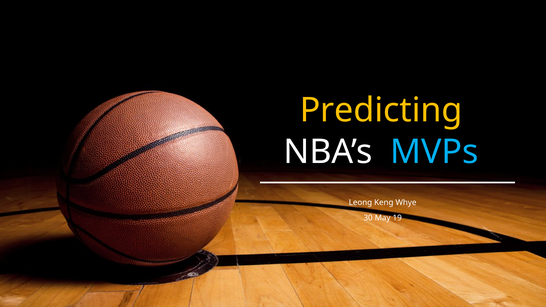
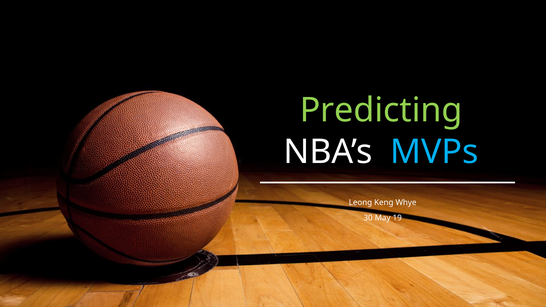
Predicting colour: yellow -> light green (381, 110)
